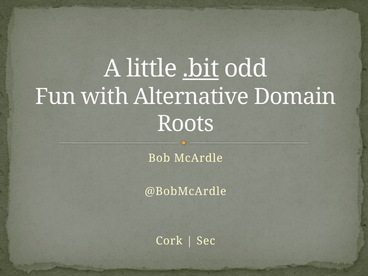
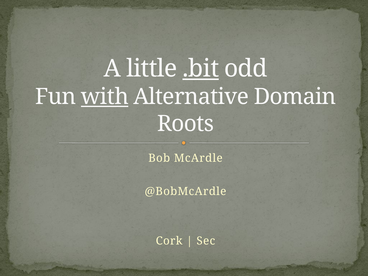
with underline: none -> present (105, 97)
